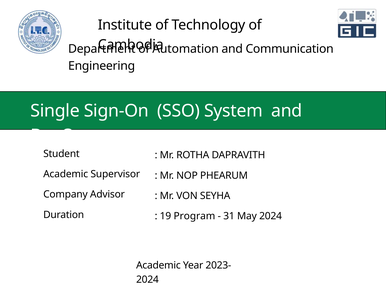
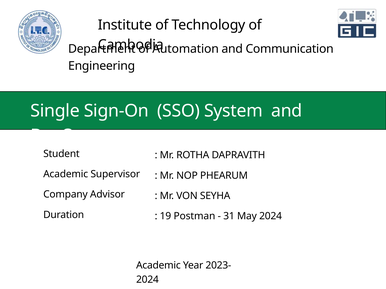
Program: Program -> Postman (194, 216)
